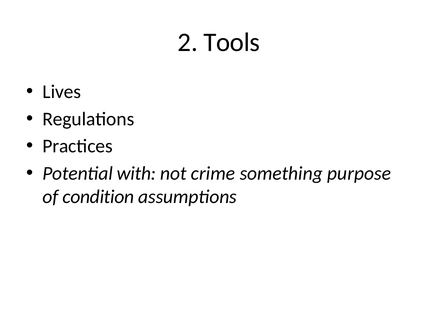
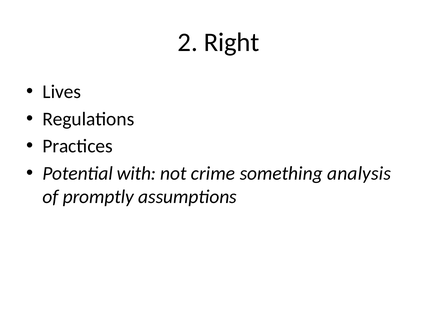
Tools: Tools -> Right (232, 42)
purpose: purpose -> analysis (359, 173)
condition: condition -> promptly (98, 197)
